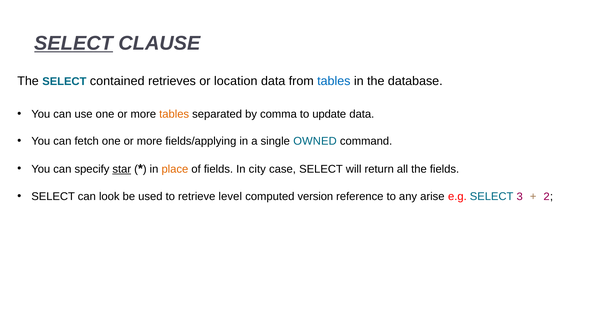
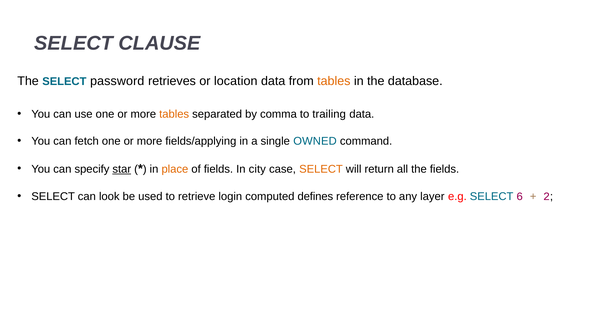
SELECT underline: present -> none (74, 43)
contained: contained -> password (117, 81)
tables colour: blue -> orange (334, 81)
update: update -> trailing (329, 114)
SELECT colour: black -> orange (321, 169)
level: level -> login (230, 197)
version: version -> defines (315, 197)
arise: arise -> layer (432, 197)
3: 3 -> 6 (520, 197)
